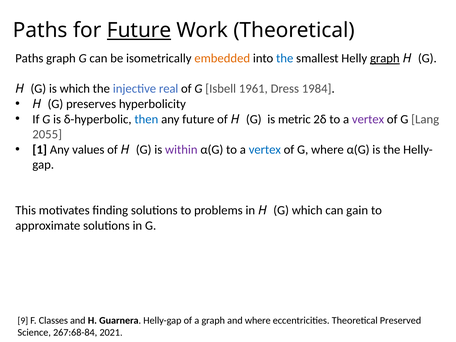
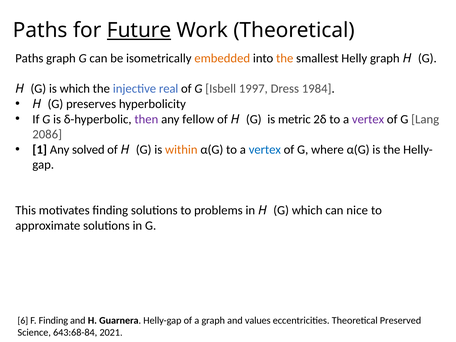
the colour: blue -> orange (285, 58)
graph underline: present -> none (385, 58)
1961: 1961 -> 1997 (253, 89)
then colour: blue -> purple (146, 119)
any future: future -> fellow (198, 119)
2055: 2055 -> 2086 (47, 134)
values: values -> solved (88, 150)
within colour: purple -> orange (181, 150)
gain: gain -> nice (357, 210)
9: 9 -> 6 (23, 321)
F Classes: Classes -> Finding (53, 320)
and where: where -> values (258, 320)
267:68-84: 267:68-84 -> 643:68-84 (75, 333)
